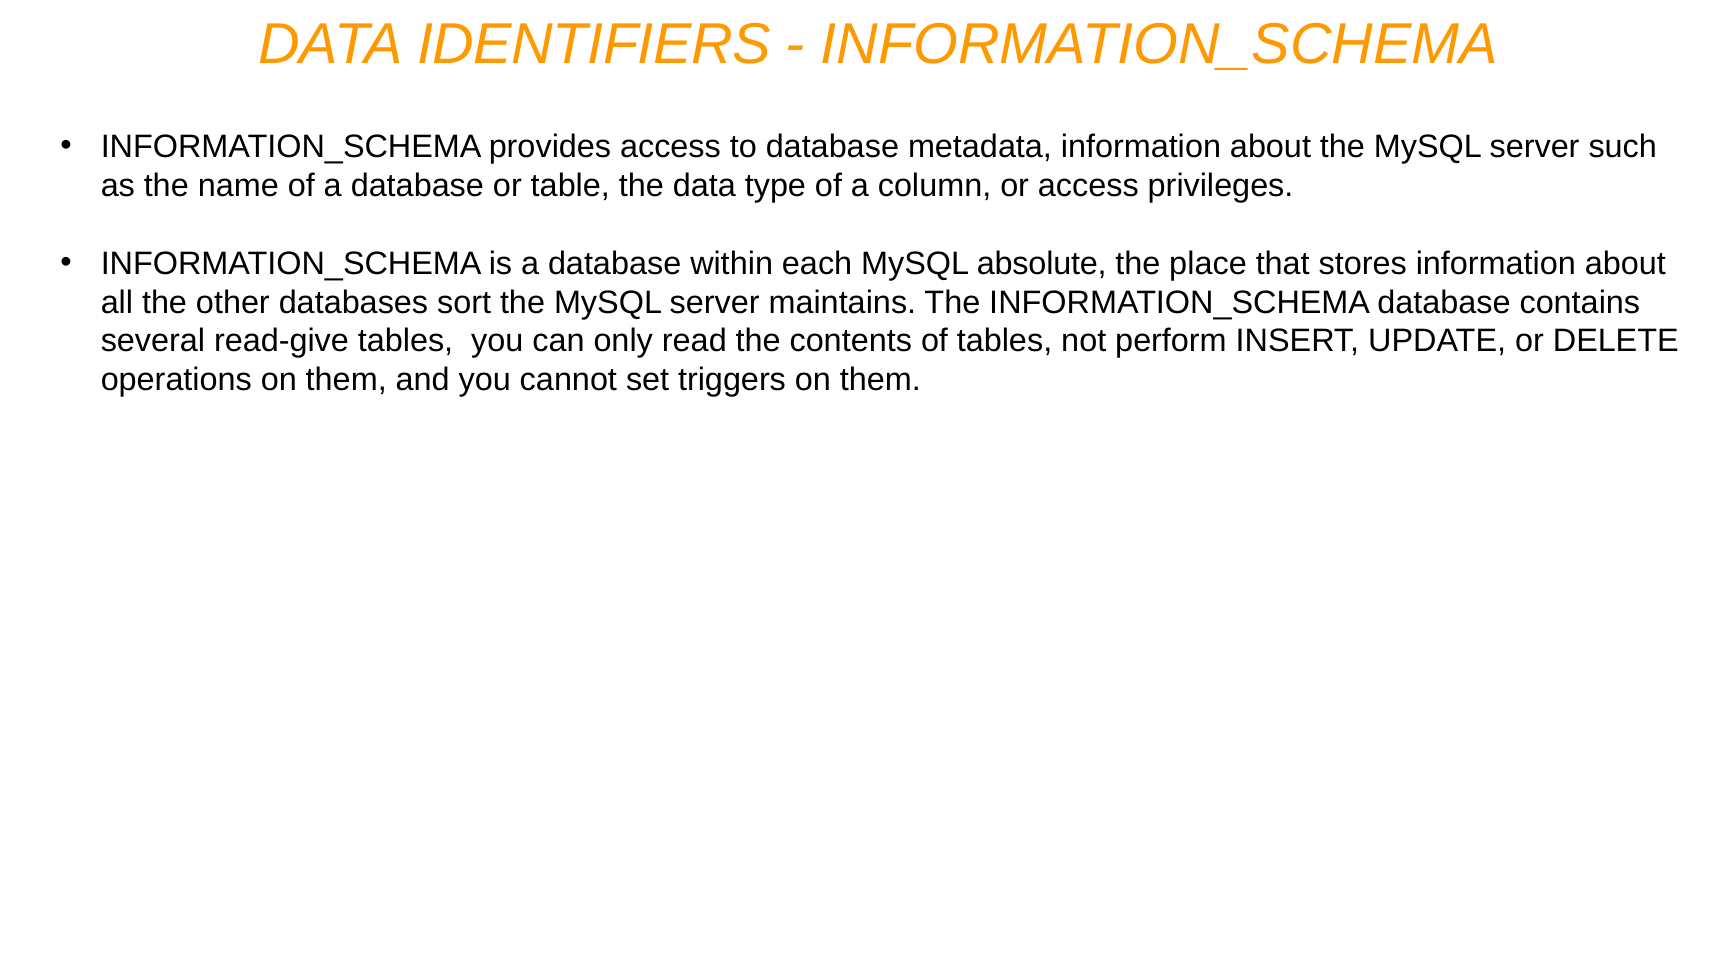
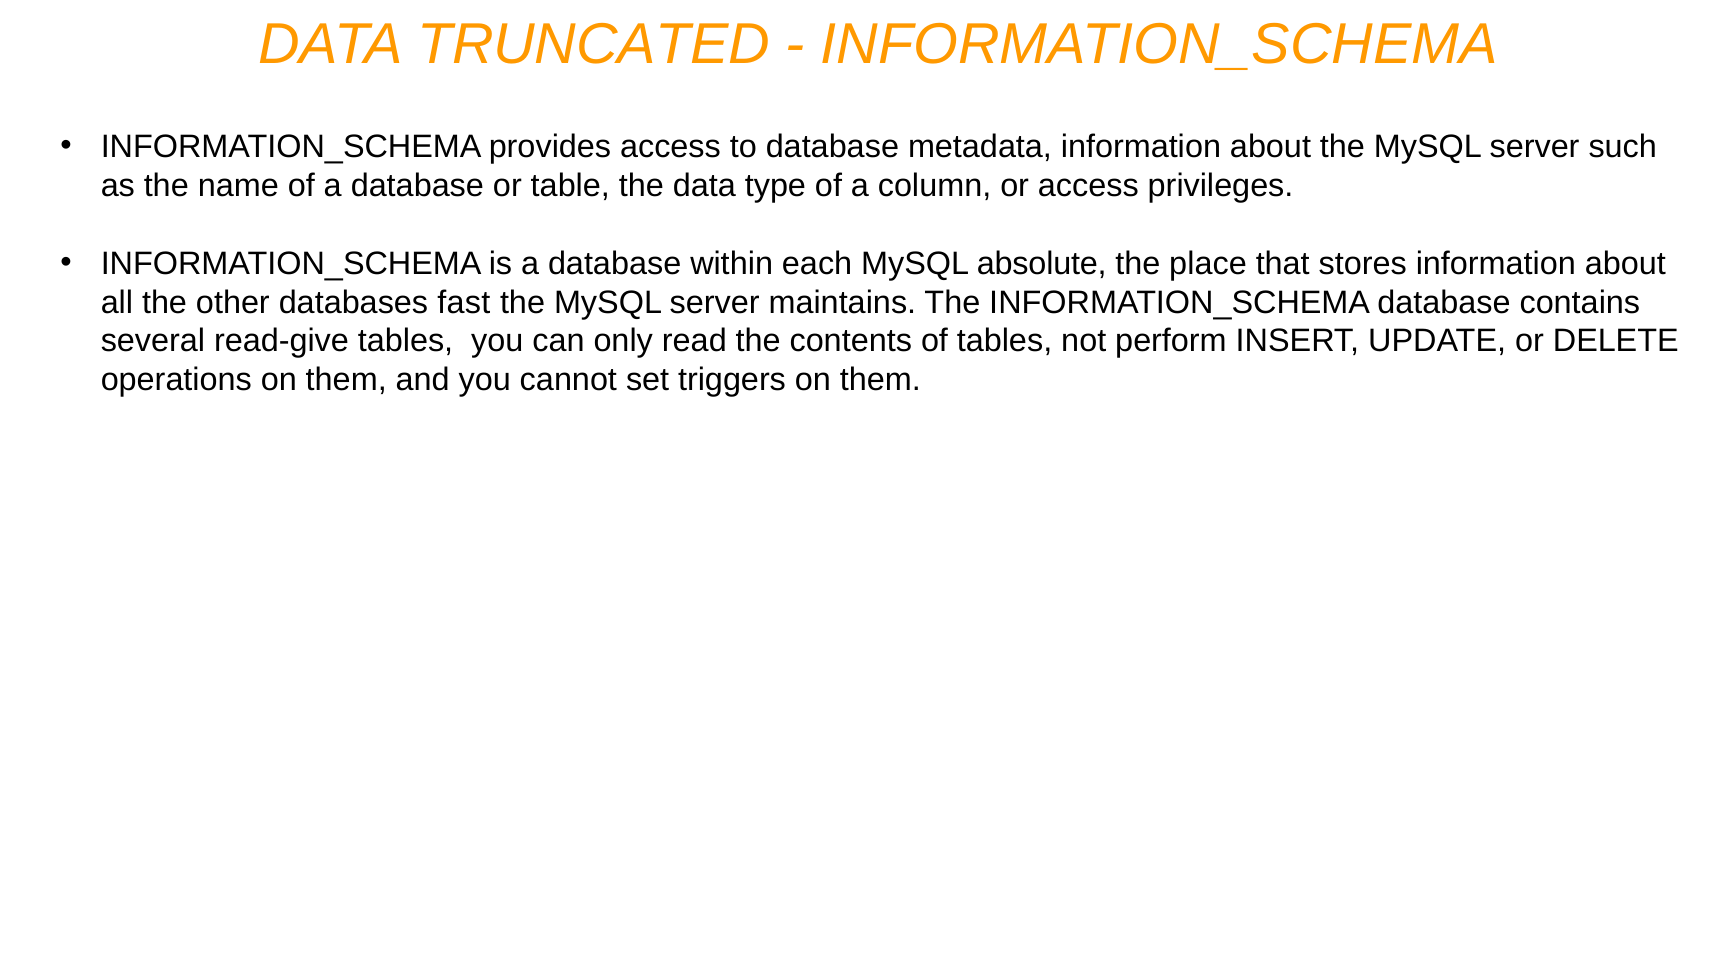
IDENTIFIERS: IDENTIFIERS -> TRUNCATED (594, 45)
sort: sort -> fast (464, 302)
